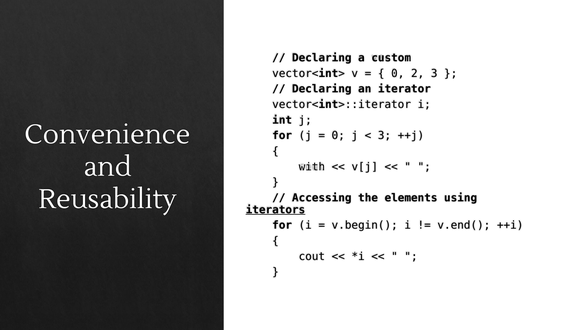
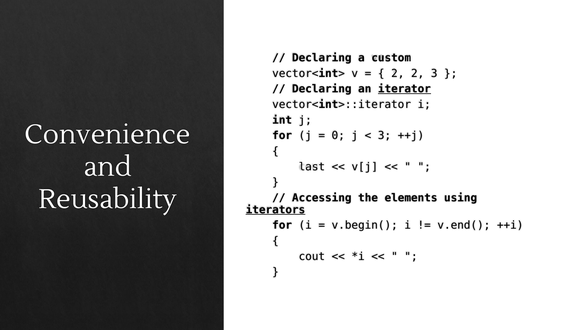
0: 0 -> 2 (398, 73)
iterator underline: none -> present (404, 89)
with: with -> last (312, 167)
